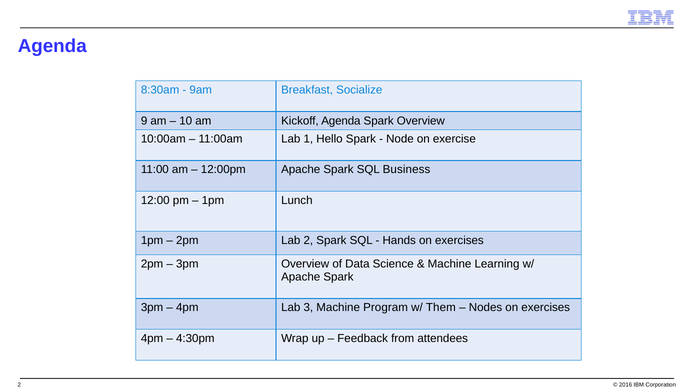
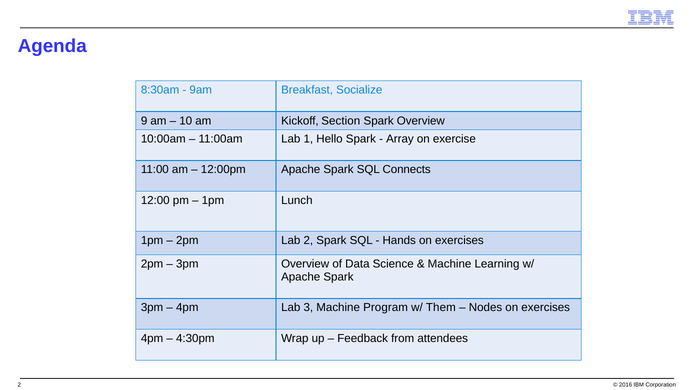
Kickoff Agenda: Agenda -> Section (341, 121)
Node: Node -> Array (400, 139)
Business: Business -> Connects (407, 170)
